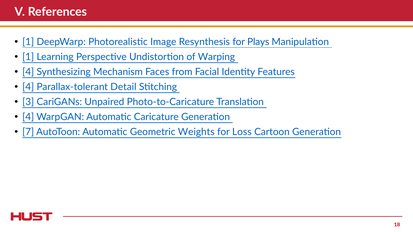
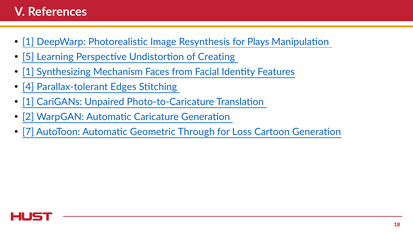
1: 1 -> 5 (28, 57)
Warping: Warping -> Creating (216, 57)
4: 4 -> 1 (28, 72)
Detail: Detail -> Edges (123, 87)
3: 3 -> 1 (28, 102)
4: 4 -> 2 (28, 117)
Weights: Weights -> Through (196, 132)
